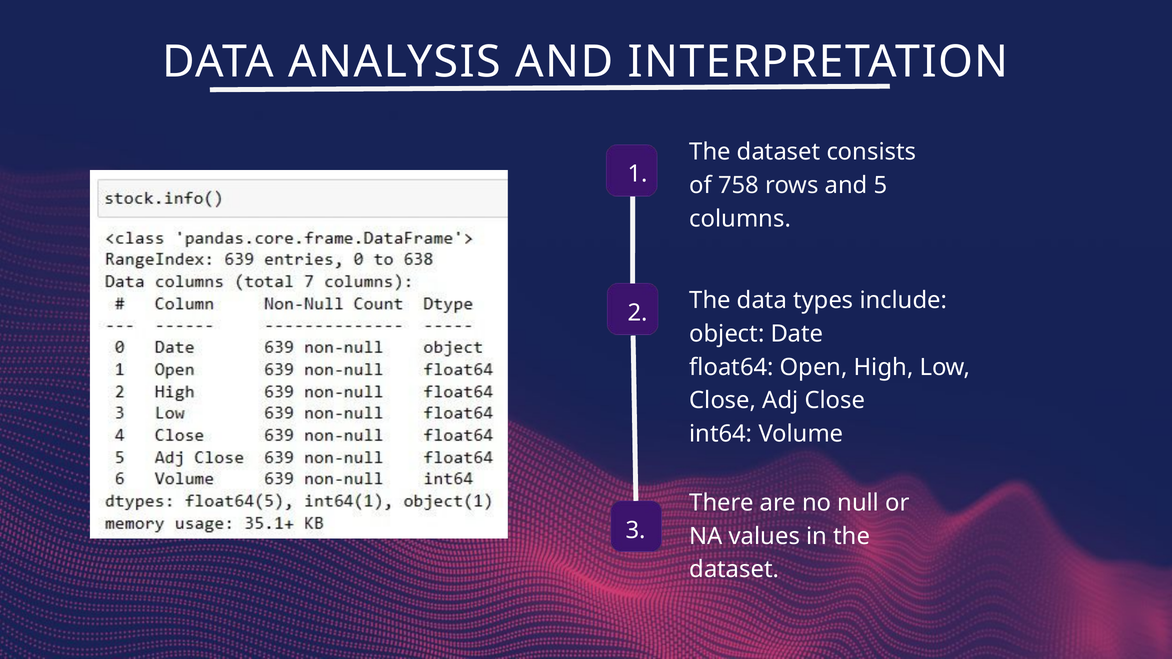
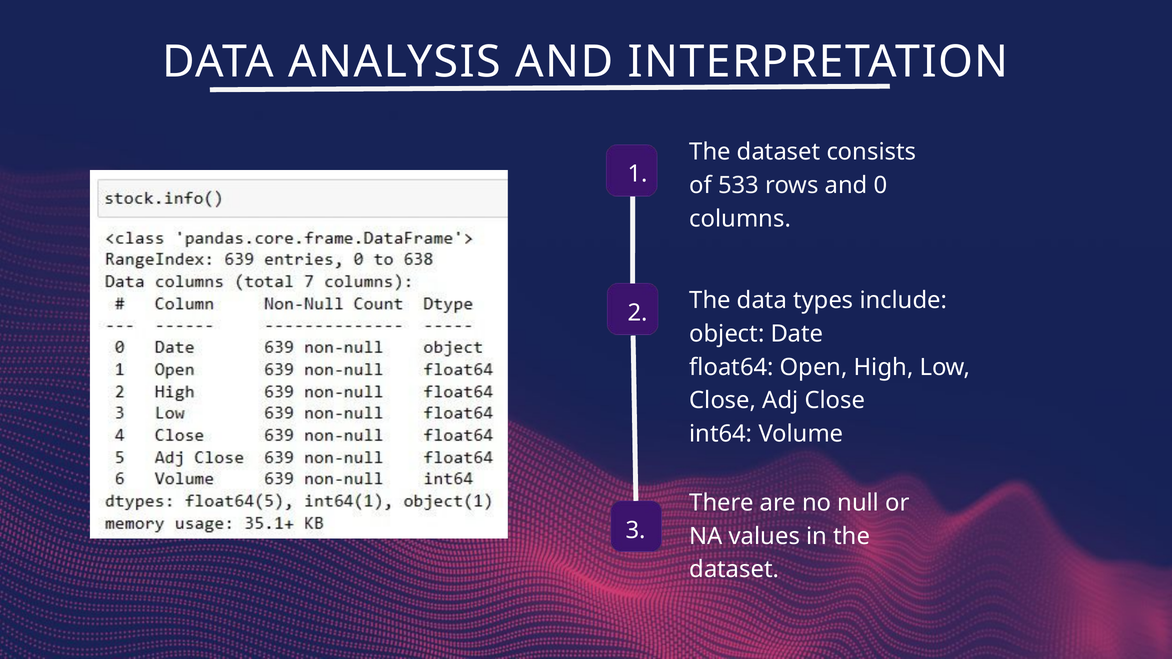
758: 758 -> 533 (739, 185)
5: 5 -> 0 (881, 185)
